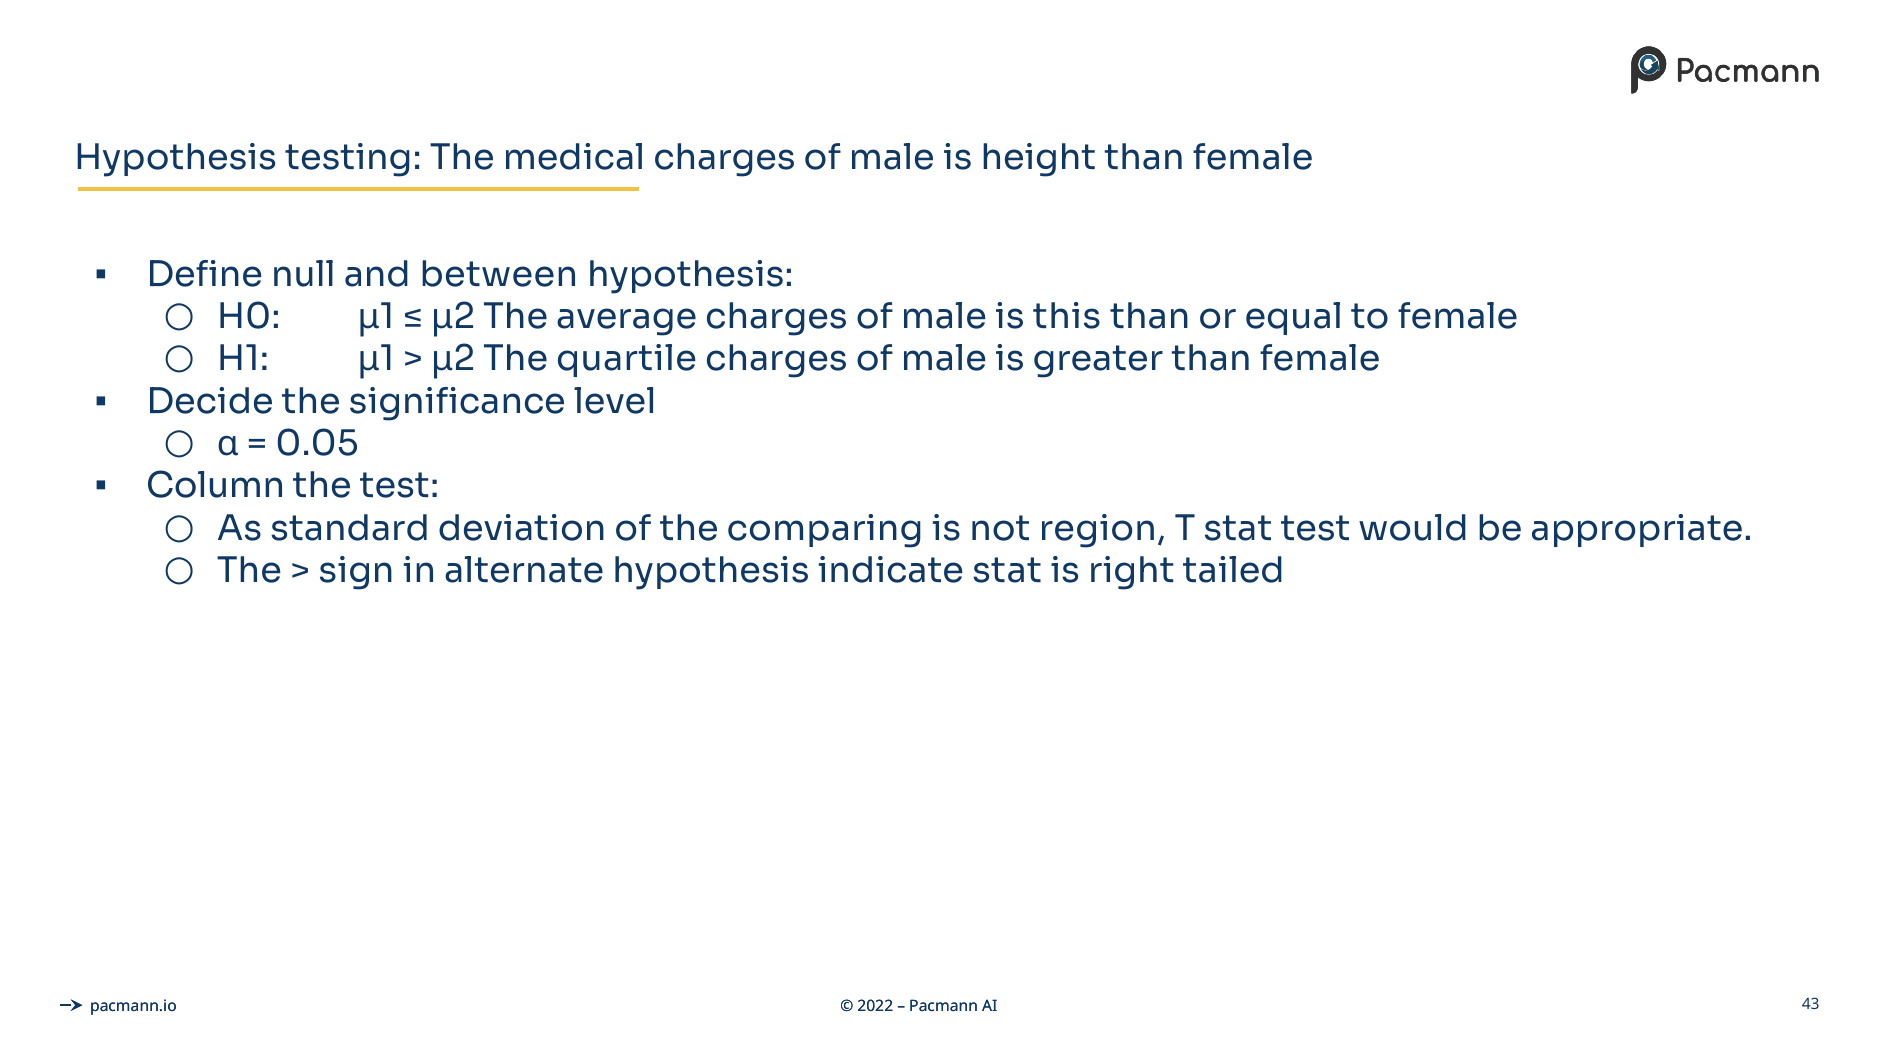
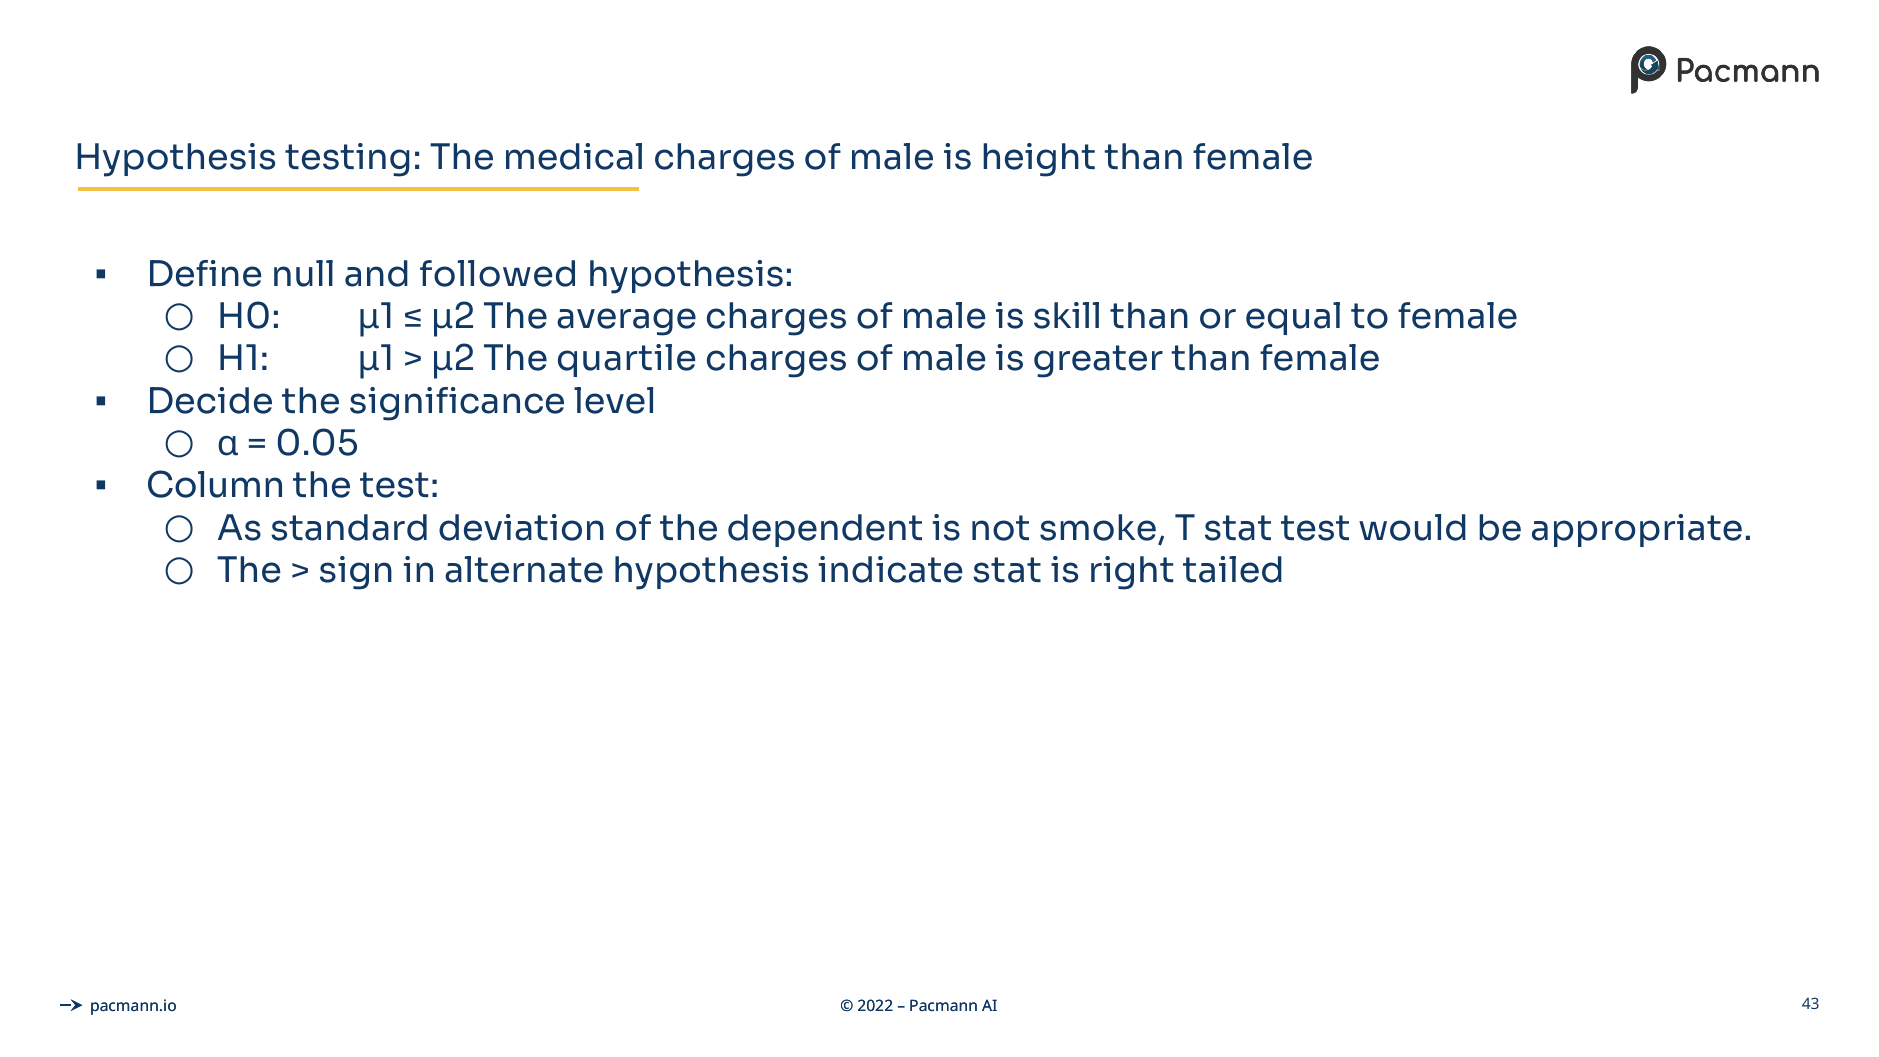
between: between -> followed (499, 275)
this: this -> skill (1067, 317)
comparing: comparing -> dependent (825, 528)
region: region -> smoke (1103, 528)
